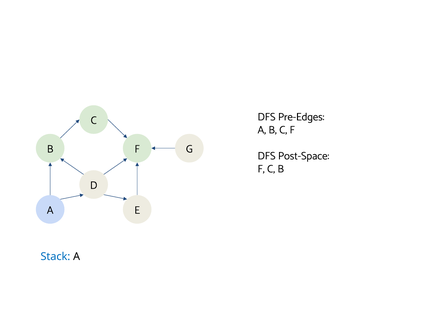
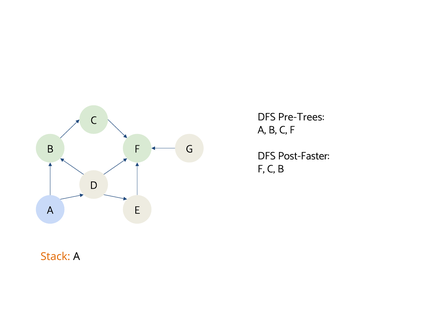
Pre-Edges: Pre-Edges -> Pre-Trees (301, 117)
Post-Space: Post-Space -> Post-Faster (304, 156)
Stack colour: blue -> orange (55, 256)
